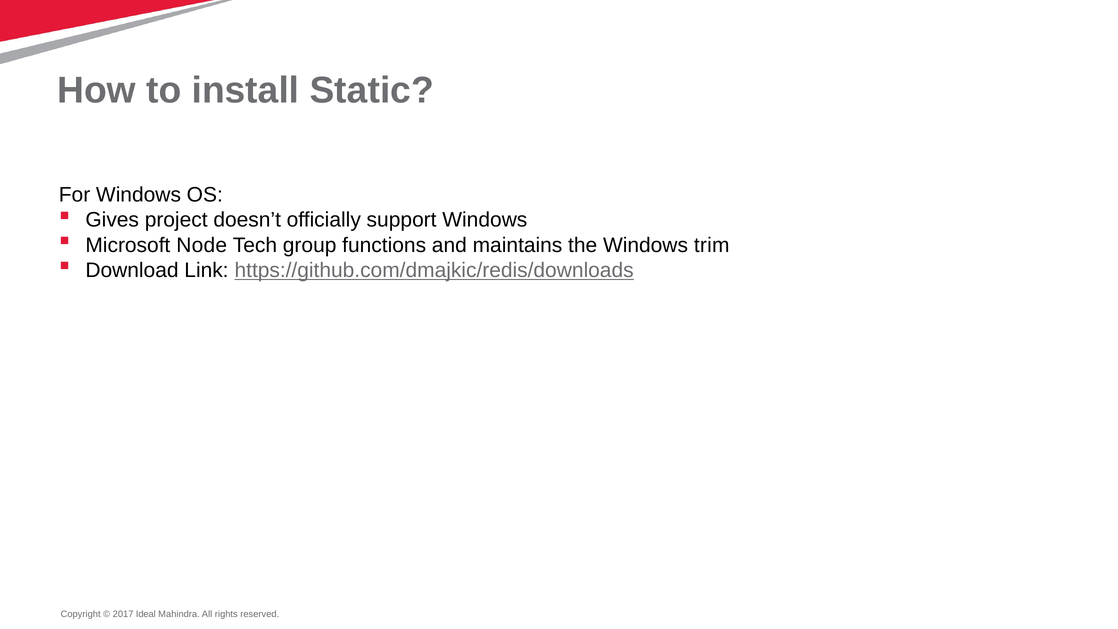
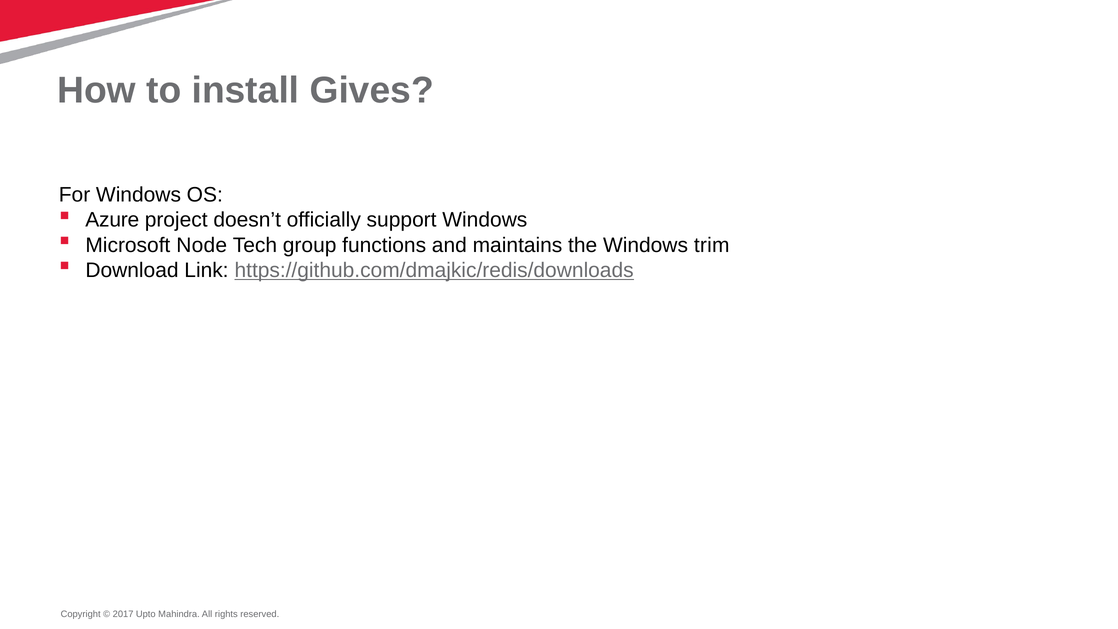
Static: Static -> Gives (372, 90)
Gives: Gives -> Azure (112, 220)
Ideal: Ideal -> Upto (146, 614)
